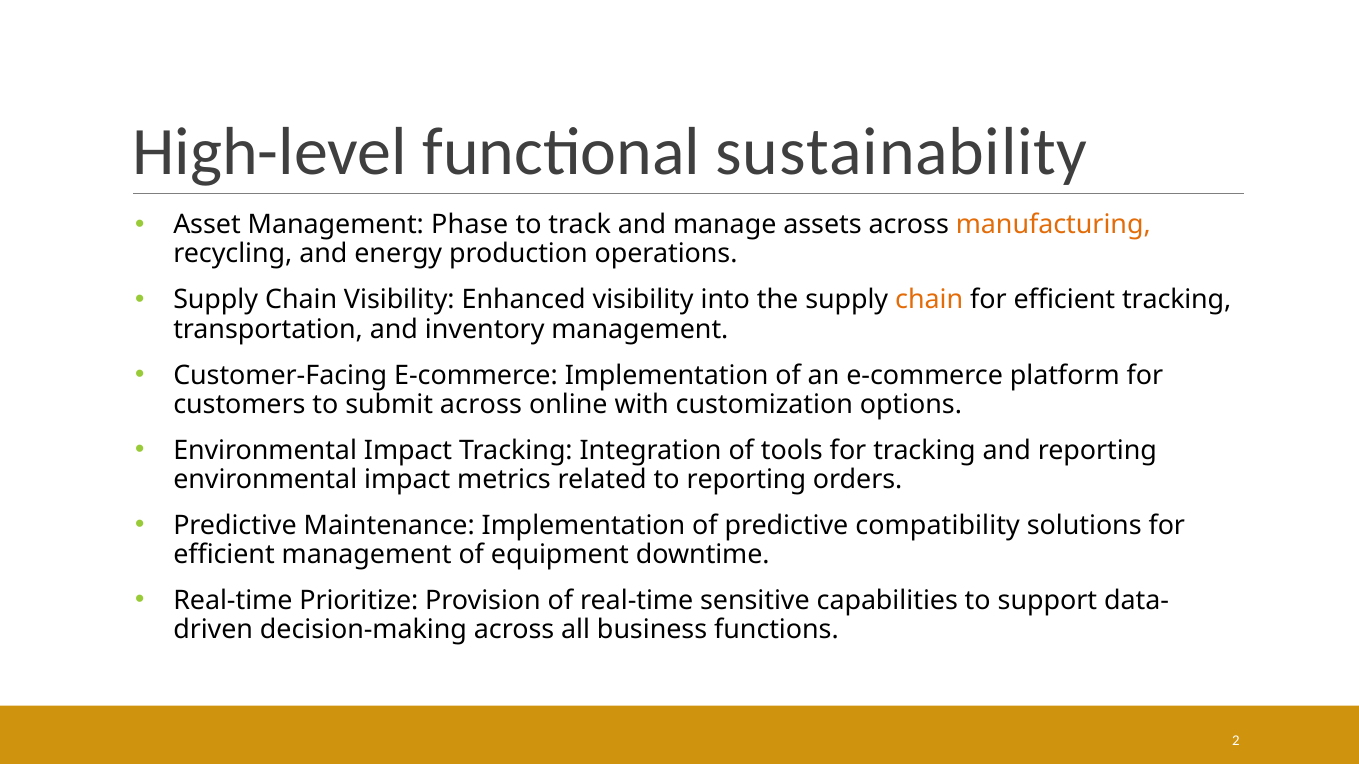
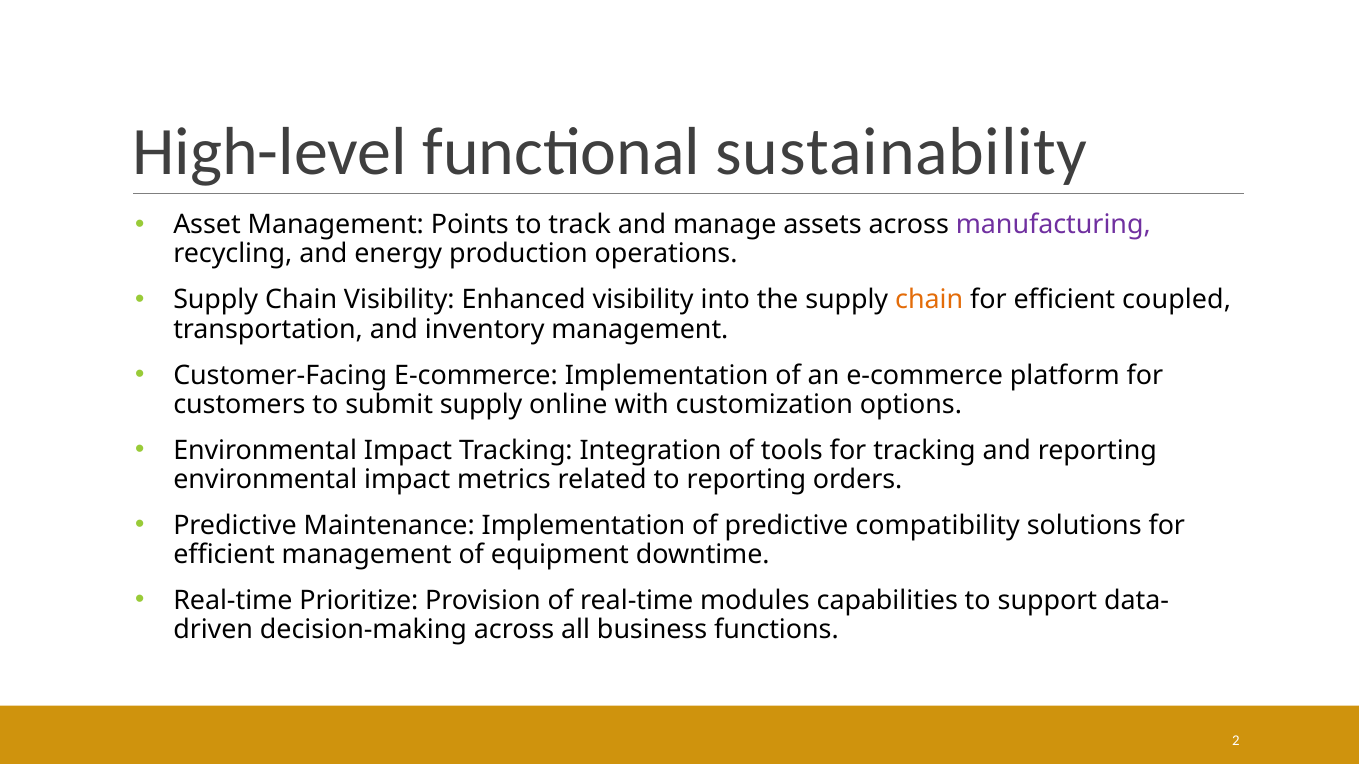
Phase: Phase -> Points (470, 225)
manufacturing colour: orange -> purple (1053, 225)
efficient tracking: tracking -> coupled (1177, 300)
submit across: across -> supply (481, 404)
sensitive: sensitive -> modules (755, 601)
